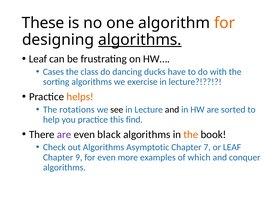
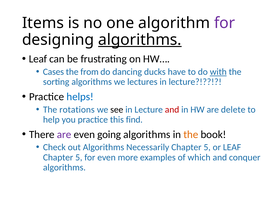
These: These -> Items (43, 23)
for colour: orange -> purple (225, 23)
class: class -> from (90, 72)
with underline: none -> present (218, 72)
exercise: exercise -> lectures (142, 82)
helps colour: orange -> blue (80, 97)
and colour: black -> red (172, 110)
sorted: sorted -> delete (233, 110)
black: black -> going (109, 134)
Asymptotic: Asymptotic -> Necessarily (148, 147)
7: 7 -> 5 (207, 147)
9: 9 -> 5 (79, 157)
